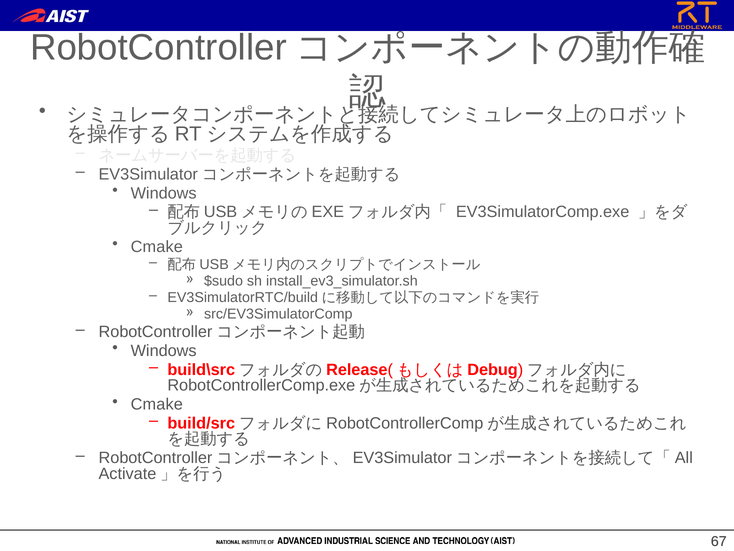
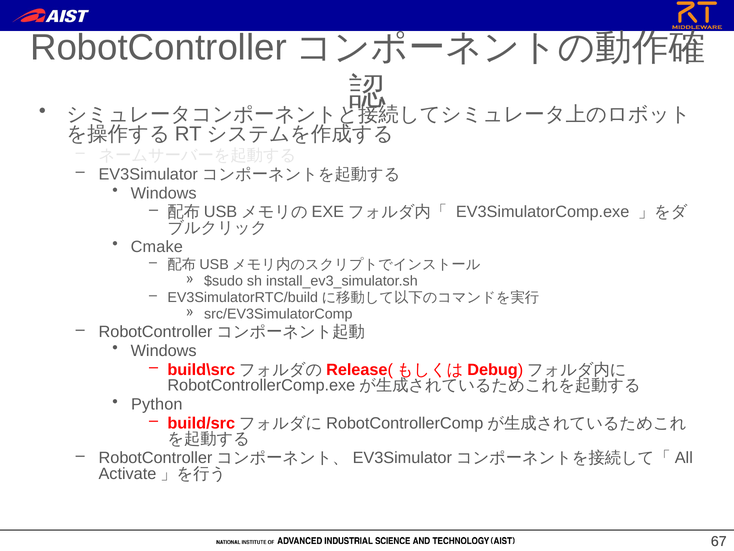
Cmake: Cmake -> Python (157, 404)
